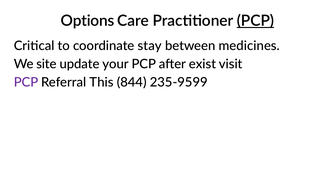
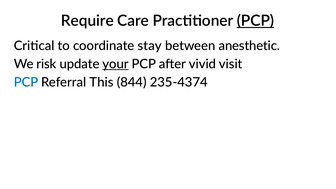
Options: Options -> Require (87, 21)
medicines: medicines -> anesthetic (249, 46)
site: site -> risk (46, 64)
your underline: none -> present (116, 64)
exist: exist -> vivid (203, 64)
PCP colour: purple -> blue (26, 82)
235-9599: 235-9599 -> 235-4374 (179, 82)
